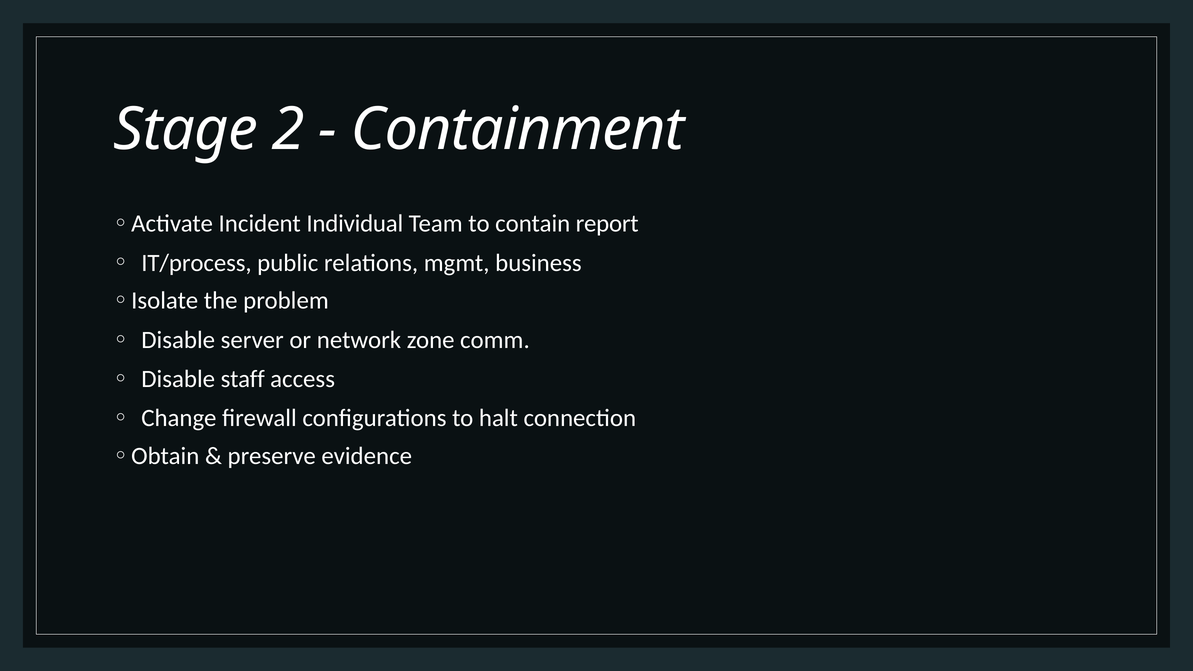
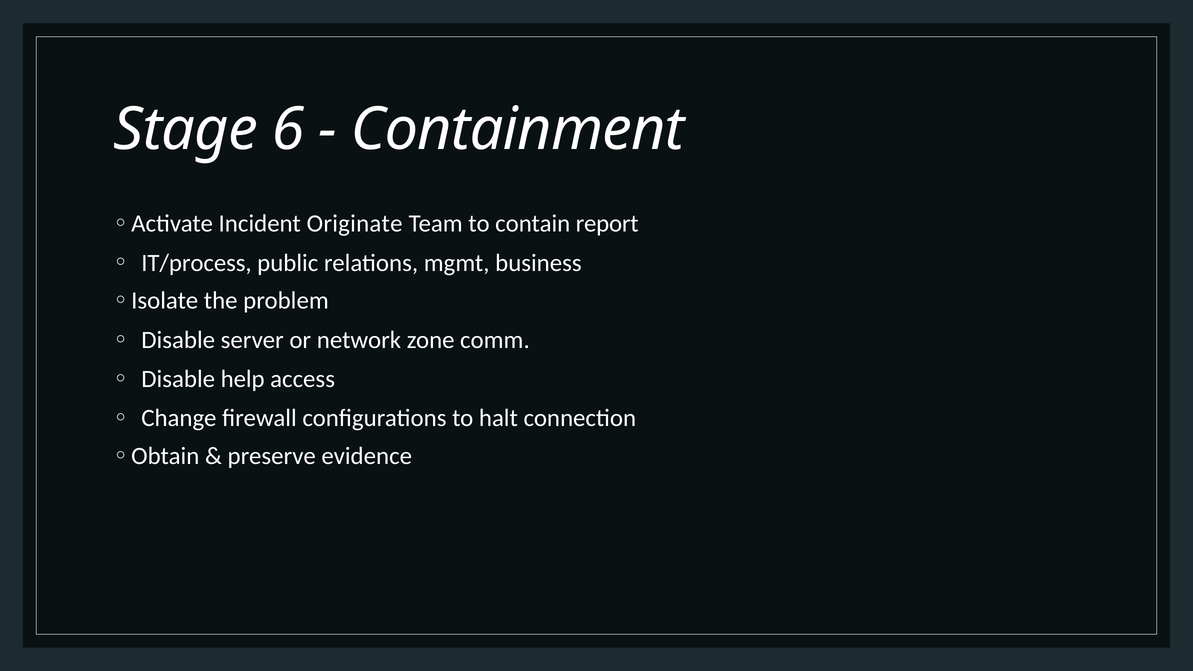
2: 2 -> 6 (288, 130)
Individual: Individual -> Originate (355, 224)
staff: staff -> help (243, 379)
